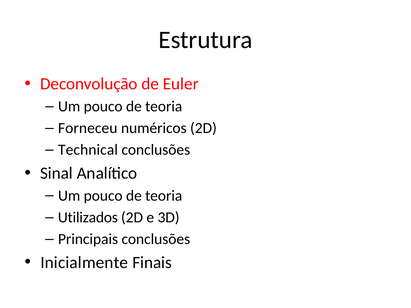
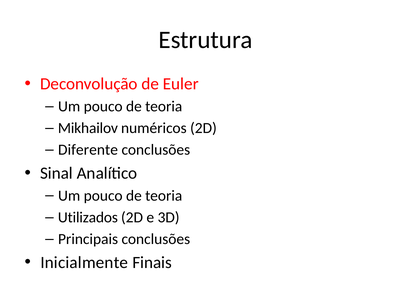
Forneceu: Forneceu -> Mikhailov (88, 128)
Technical: Technical -> Diferente (88, 150)
